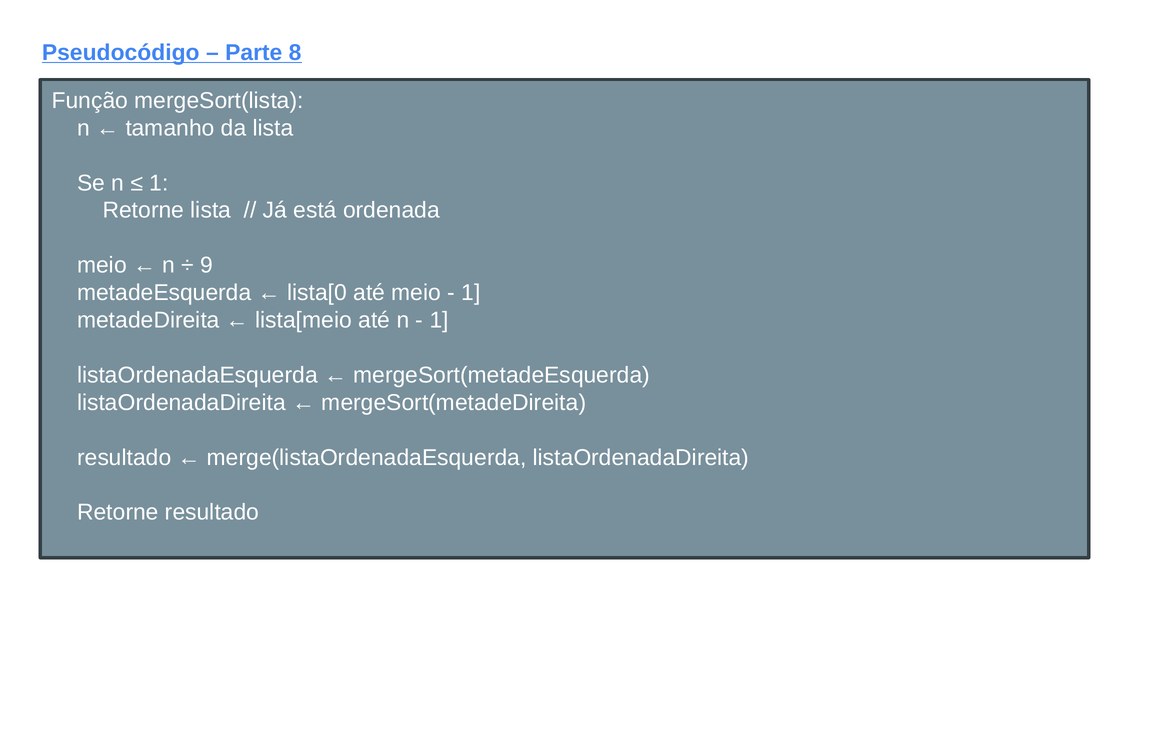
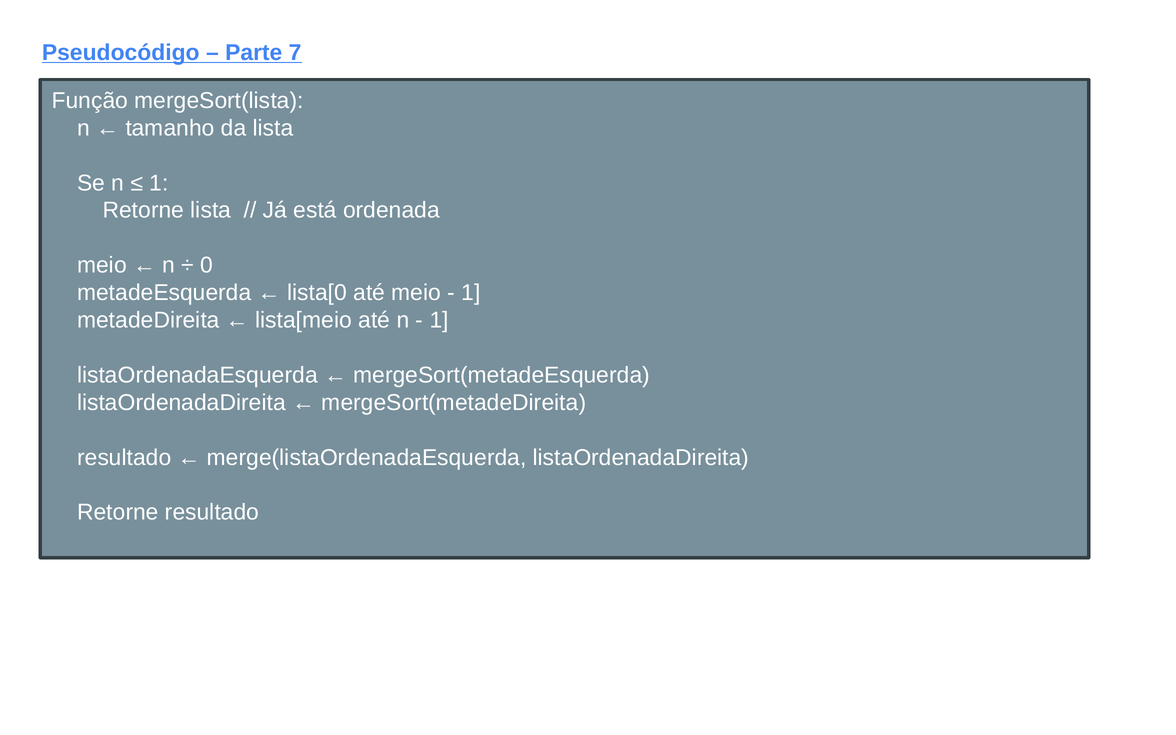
8: 8 -> 7 (295, 52)
9: 9 -> 0 (207, 265)
